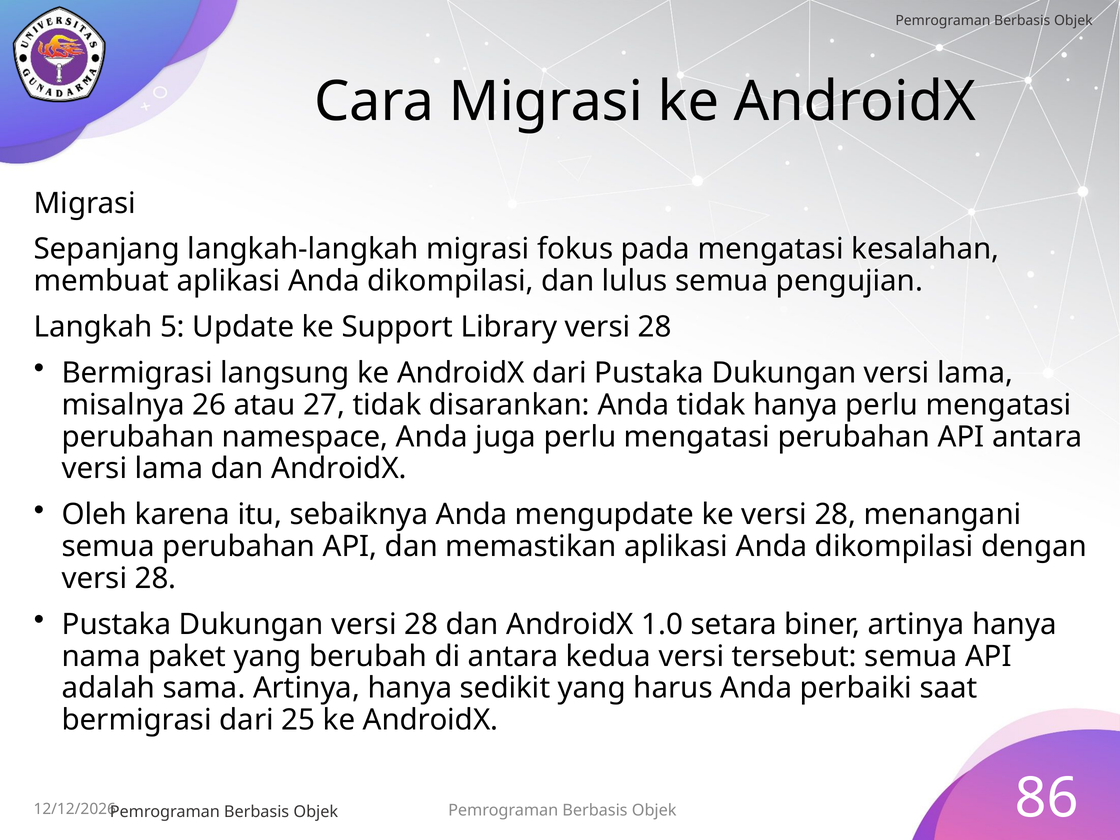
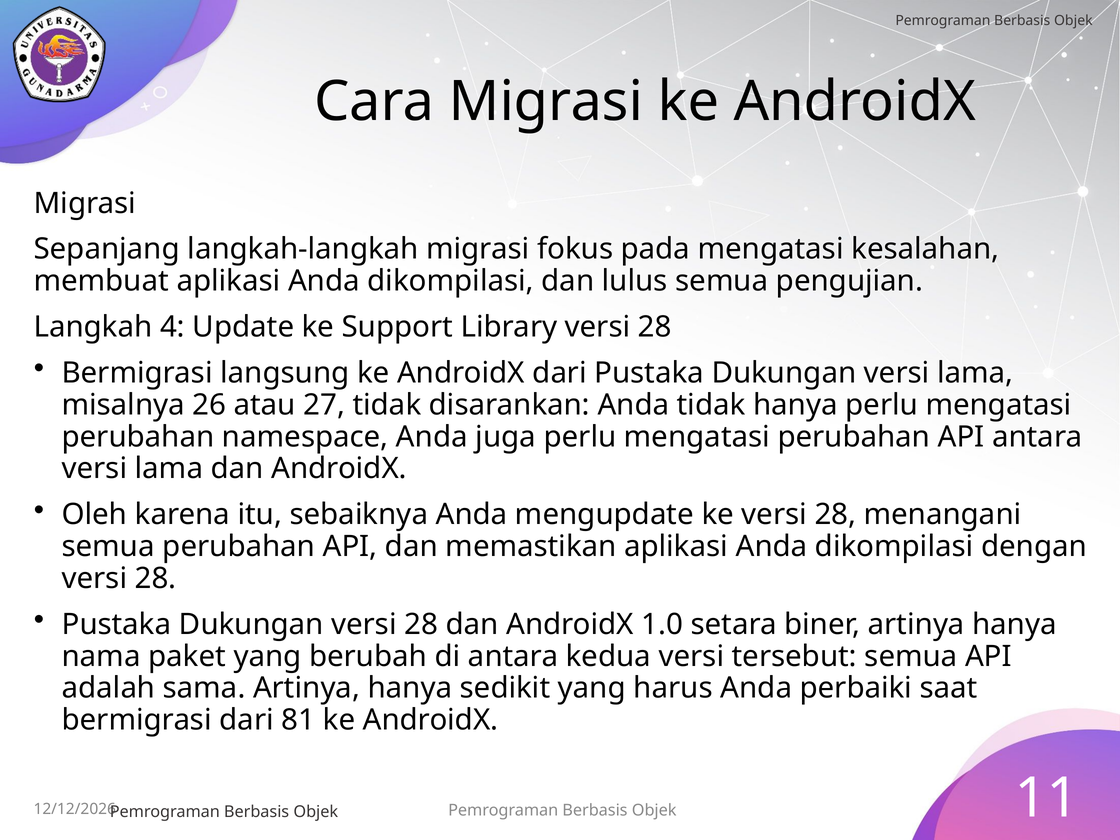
5: 5 -> 4 (172, 327)
25: 25 -> 81 (298, 720)
86: 86 -> 11 (1047, 798)
